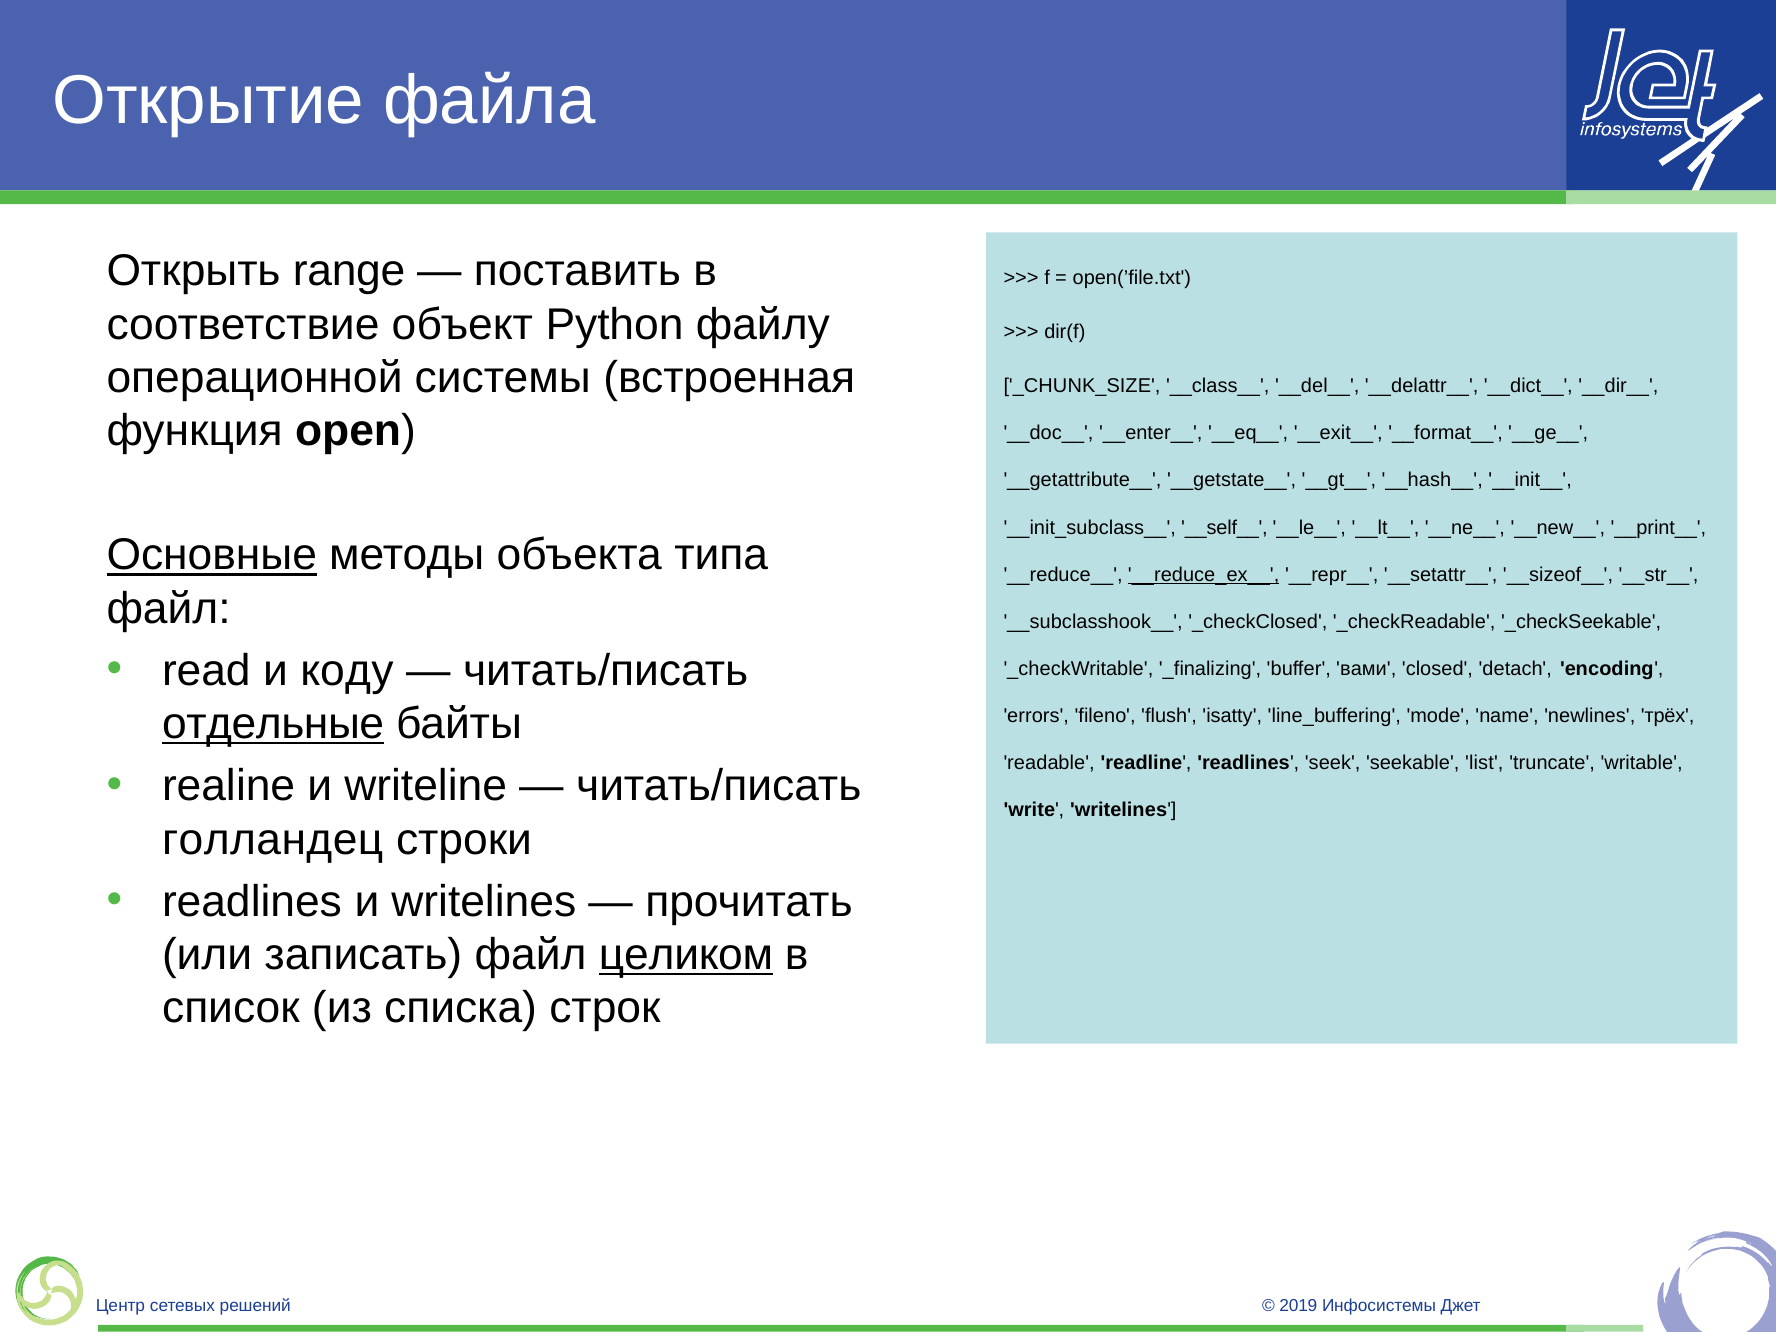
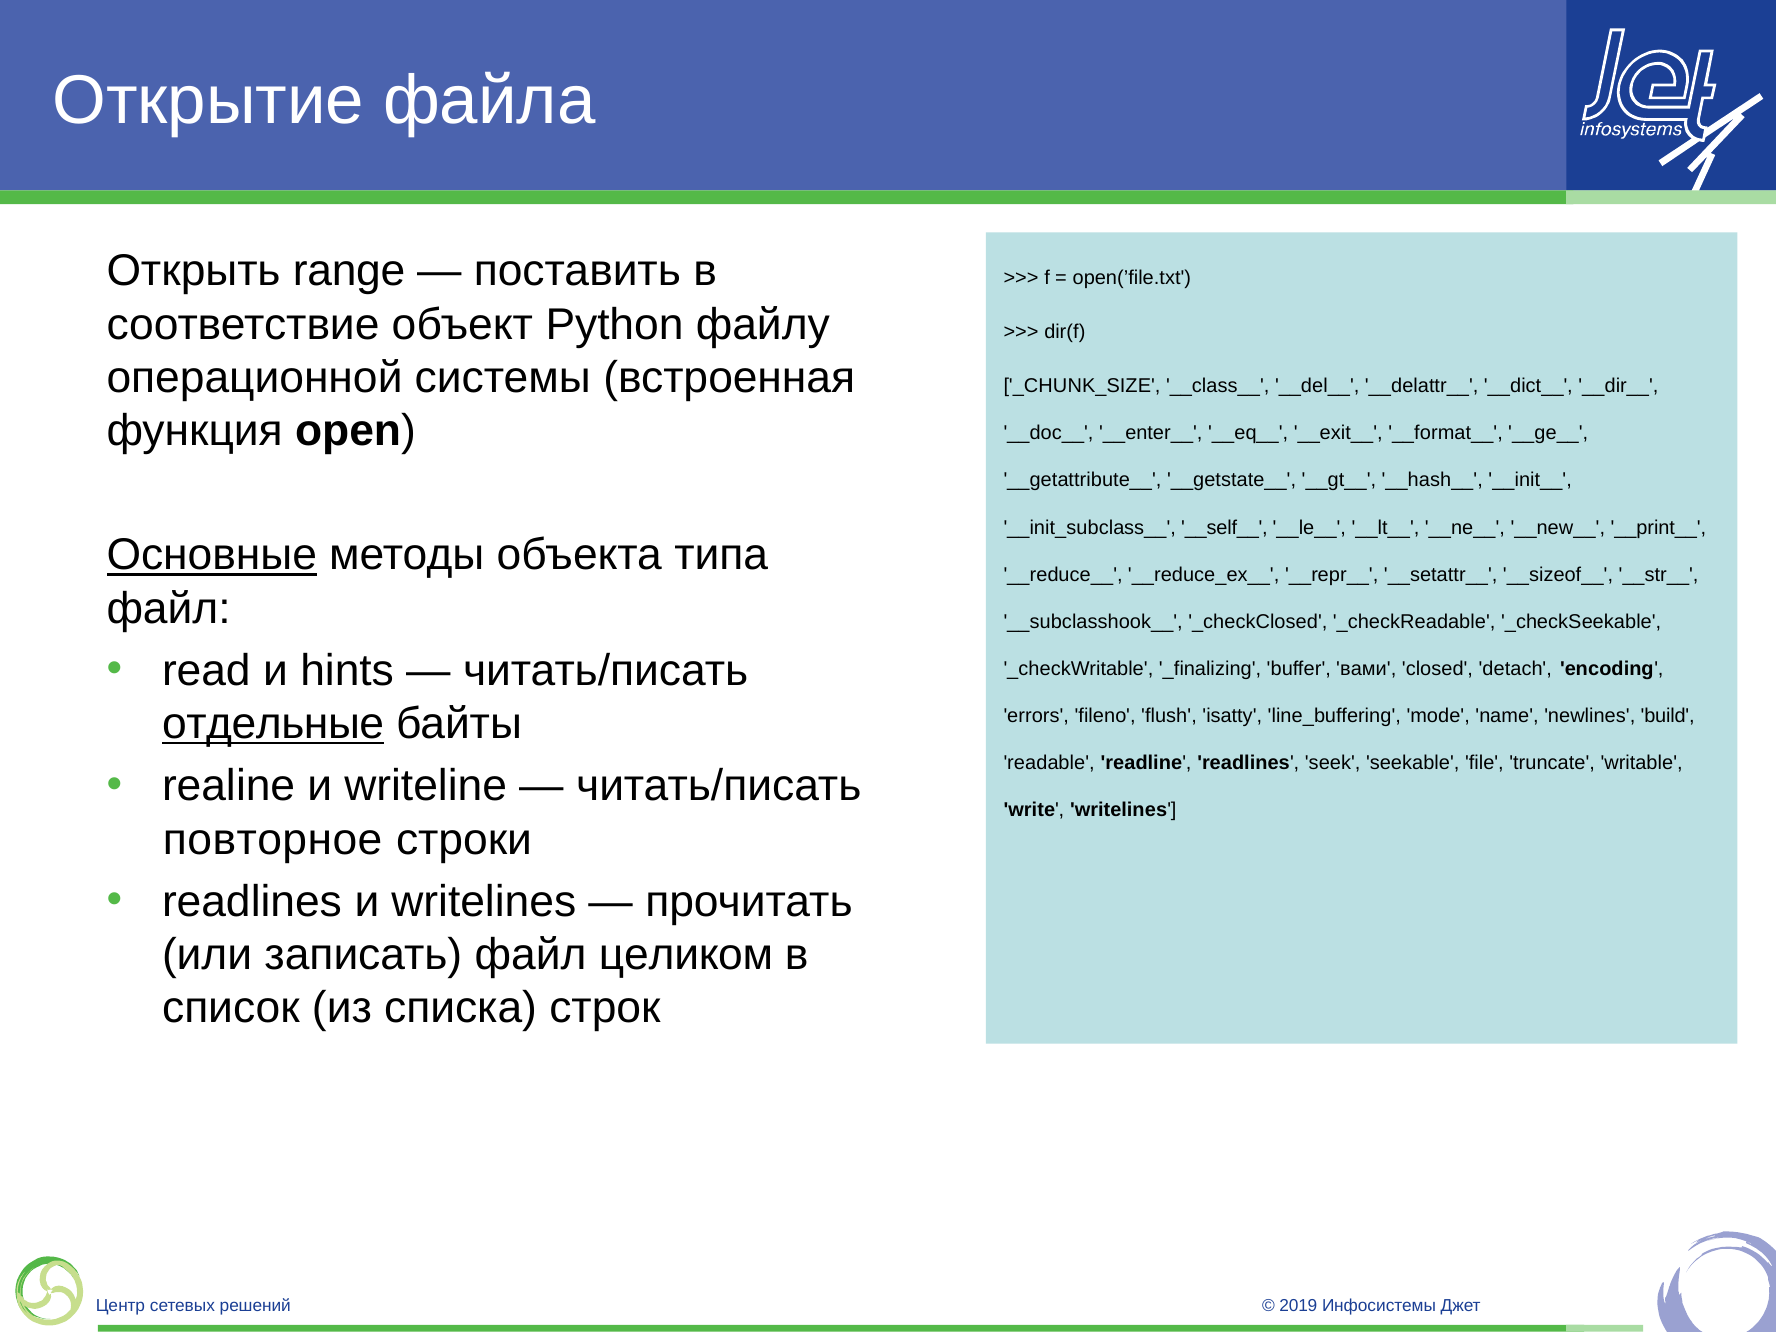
__reduce_ex__ underline: present -> none (1204, 575)
коду: коду -> hints (347, 671)
трёх: трёх -> build (1668, 716)
list: list -> file (1484, 763)
голландец: голландец -> повторное (273, 839)
целиком underline: present -> none (686, 955)
